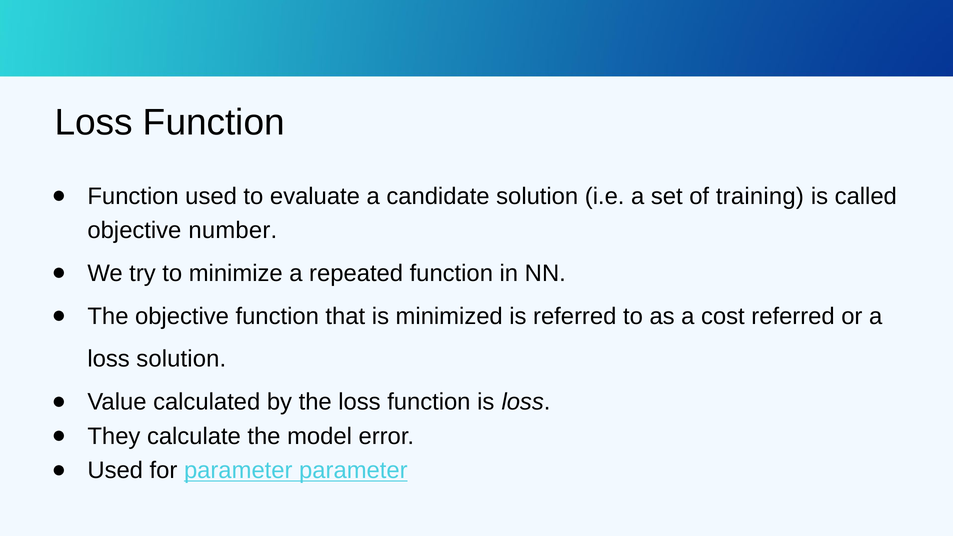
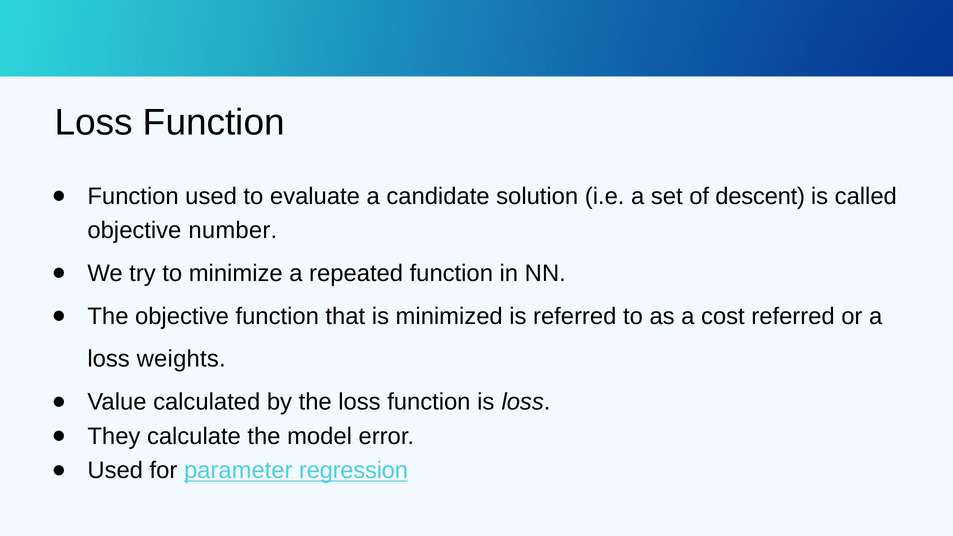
training: training -> descent (760, 196)
loss solution: solution -> weights (181, 359)
parameter parameter: parameter -> regression (353, 471)
